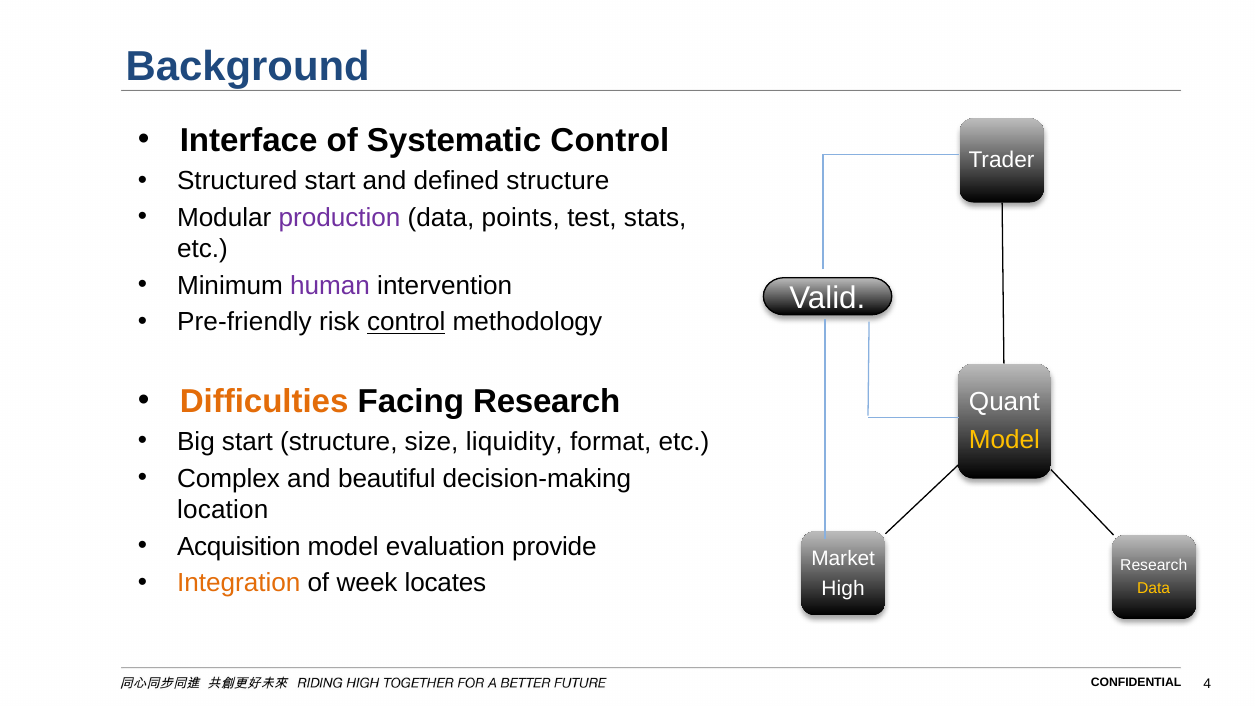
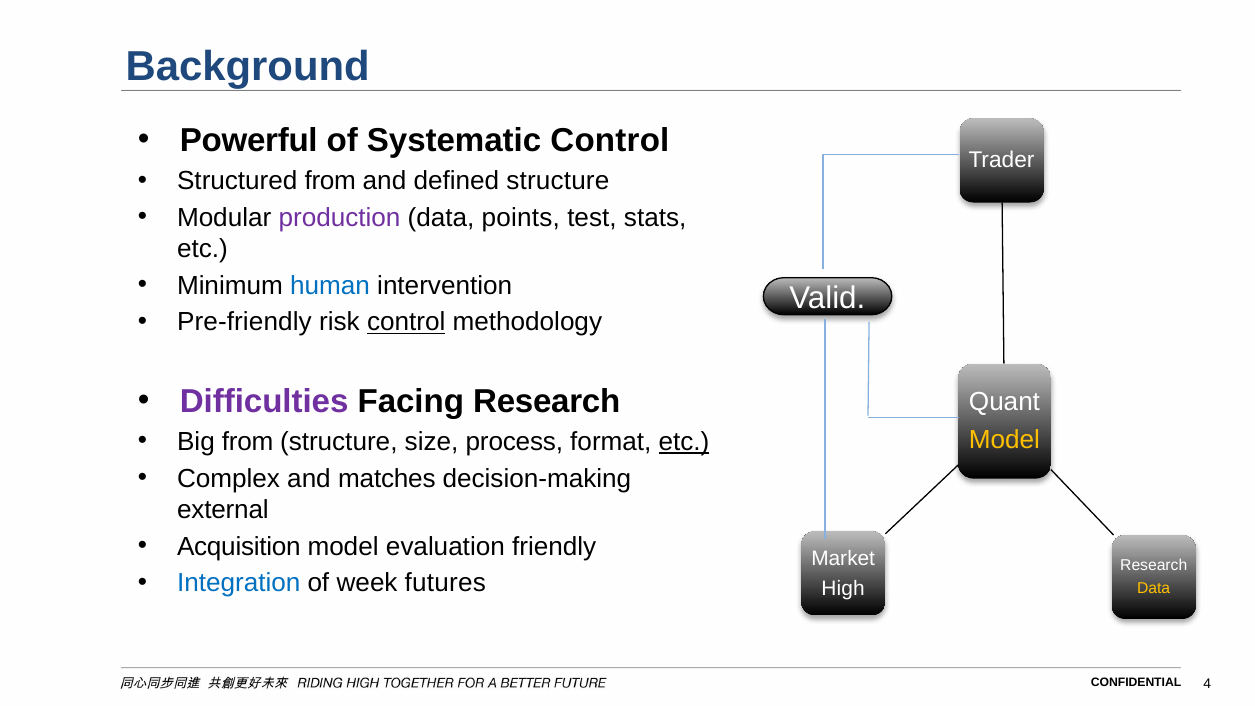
Interface: Interface -> Powerful (249, 141)
Structured start: start -> from (330, 181)
human colour: purple -> blue (330, 286)
Difficulties colour: orange -> purple (264, 402)
Big start: start -> from (248, 442)
liquidity: liquidity -> process (514, 442)
etc underline: none -> present (684, 442)
beautiful: beautiful -> matches (387, 478)
location: location -> external (223, 510)
provide: provide -> friendly (554, 546)
Integration colour: orange -> blue (239, 583)
locates: locates -> futures (445, 583)
